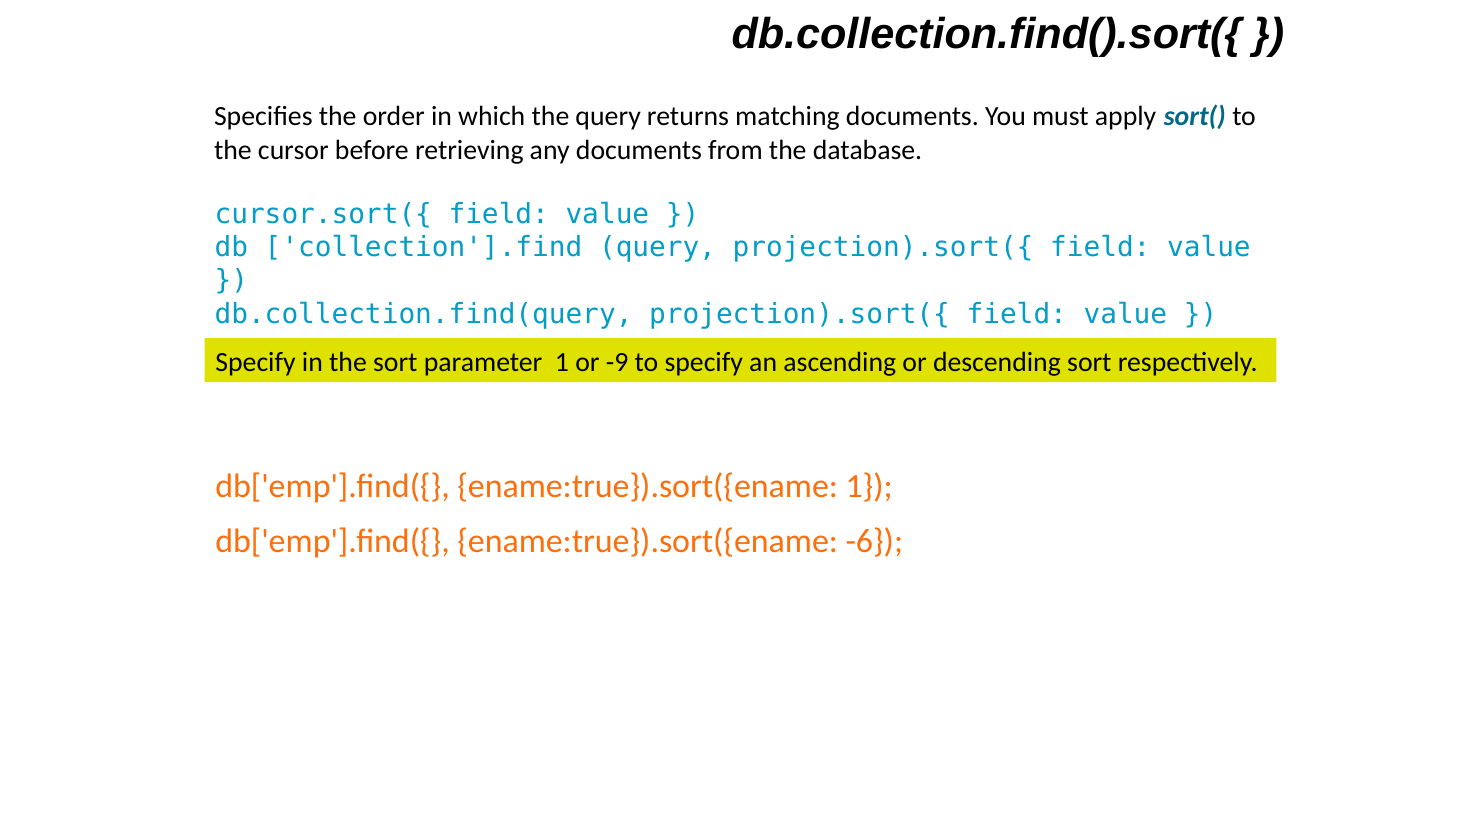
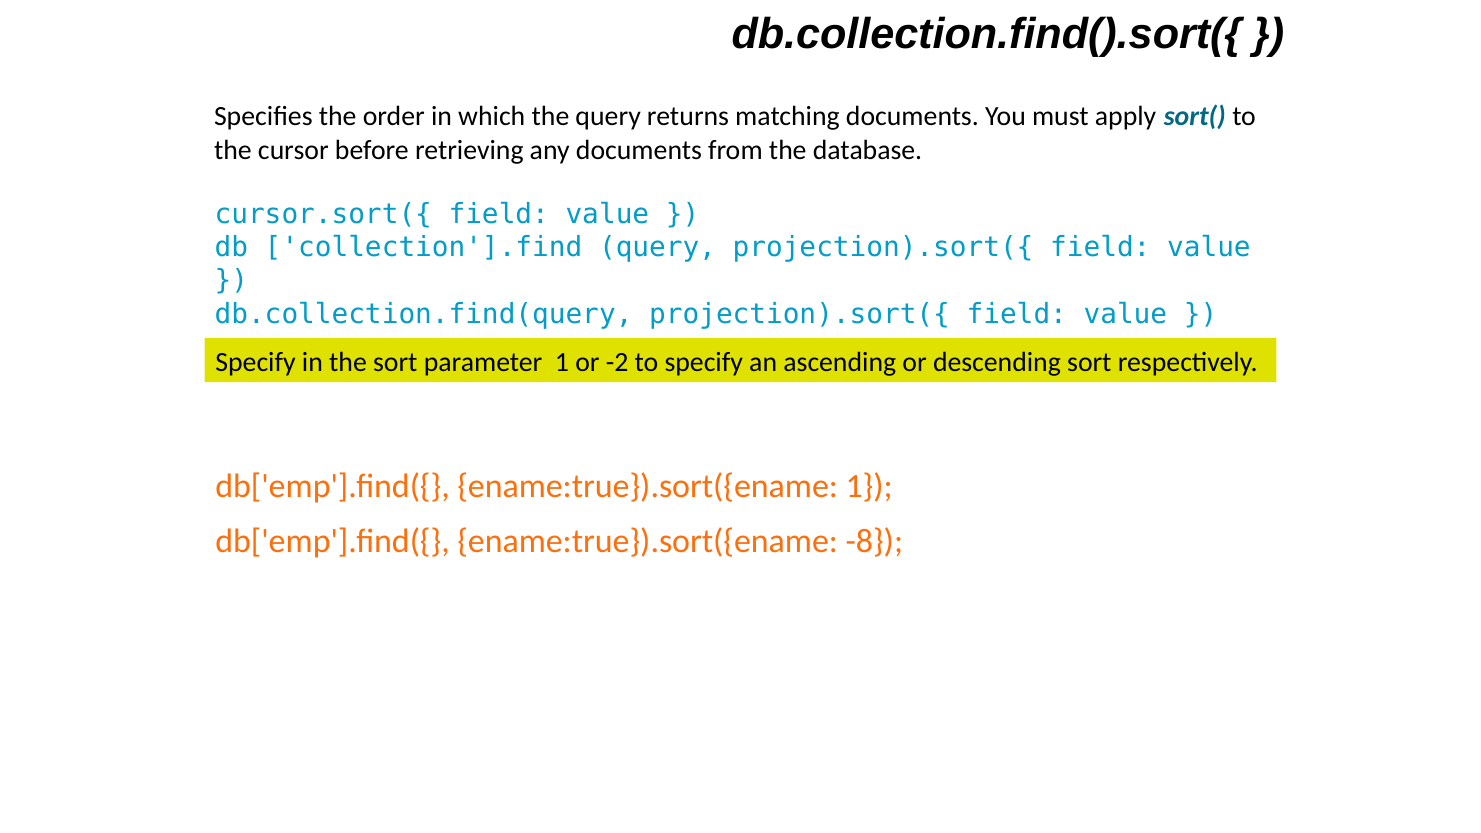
-9: -9 -> -2 (617, 362)
-6: -6 -> -8 (874, 542)
